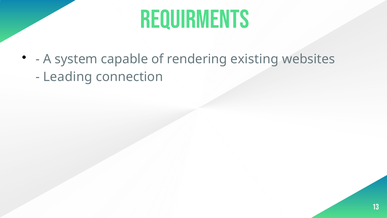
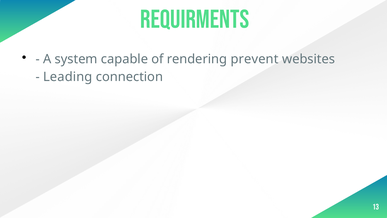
existing: existing -> prevent (255, 59)
